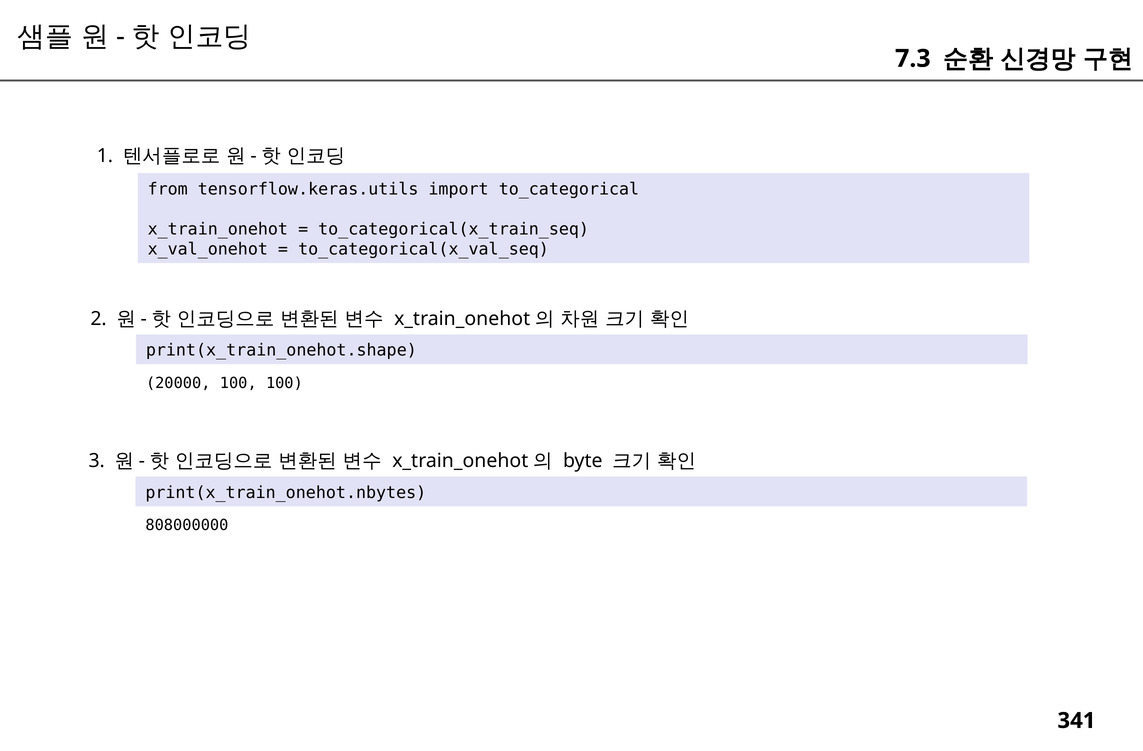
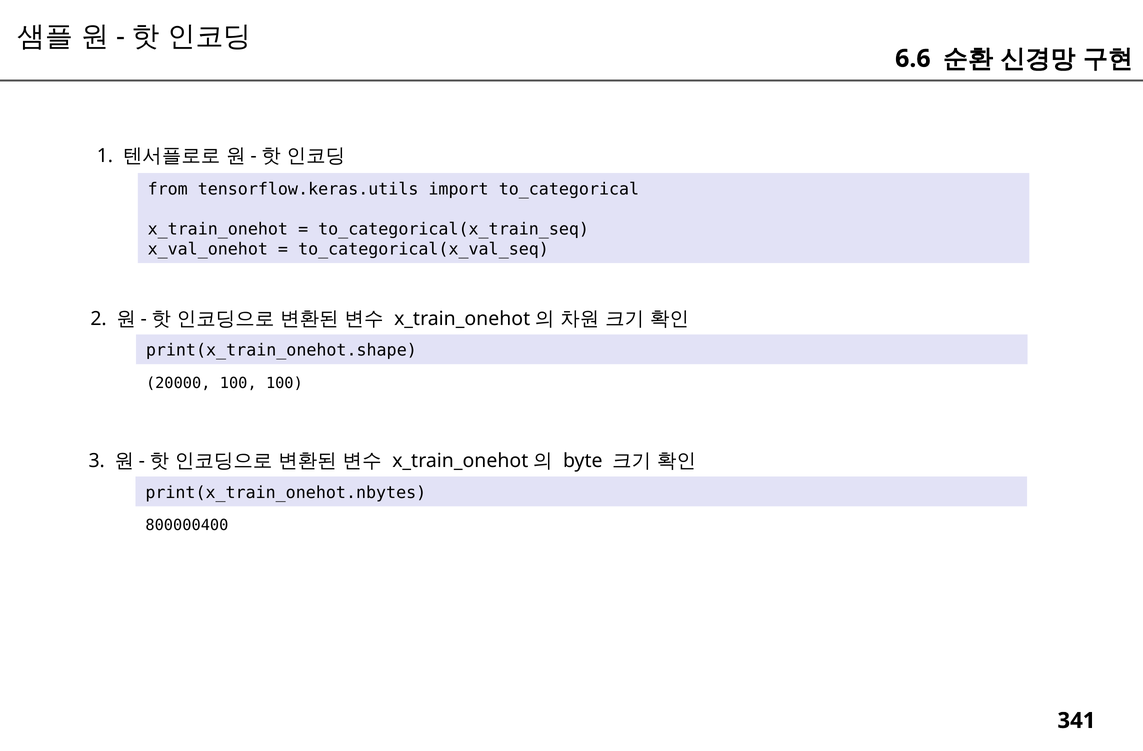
7.3: 7.3 -> 6.6 (913, 59)
808000000: 808000000 -> 800000400 (187, 525)
